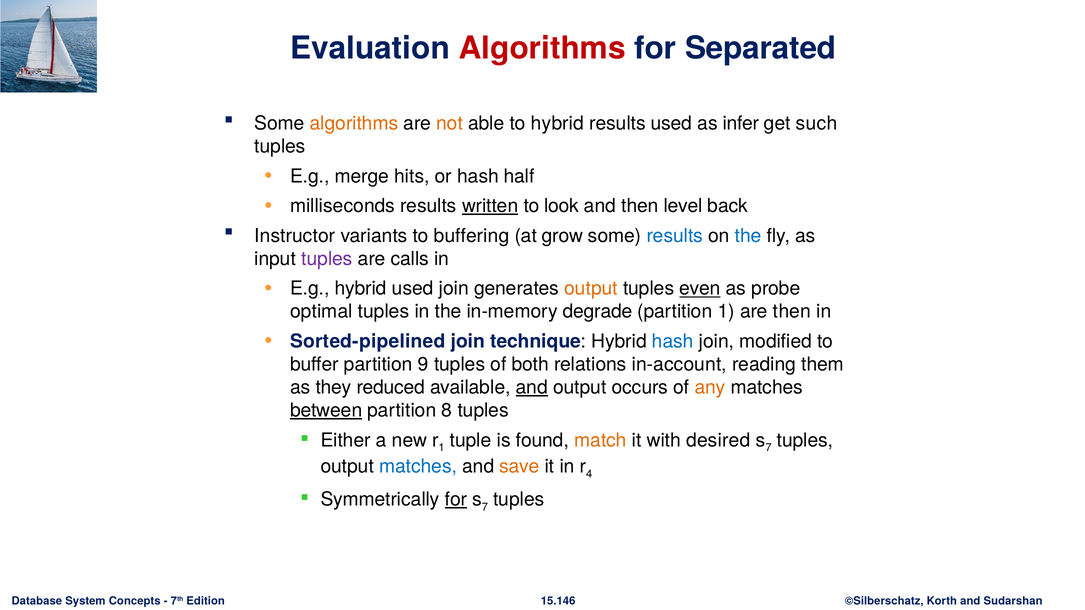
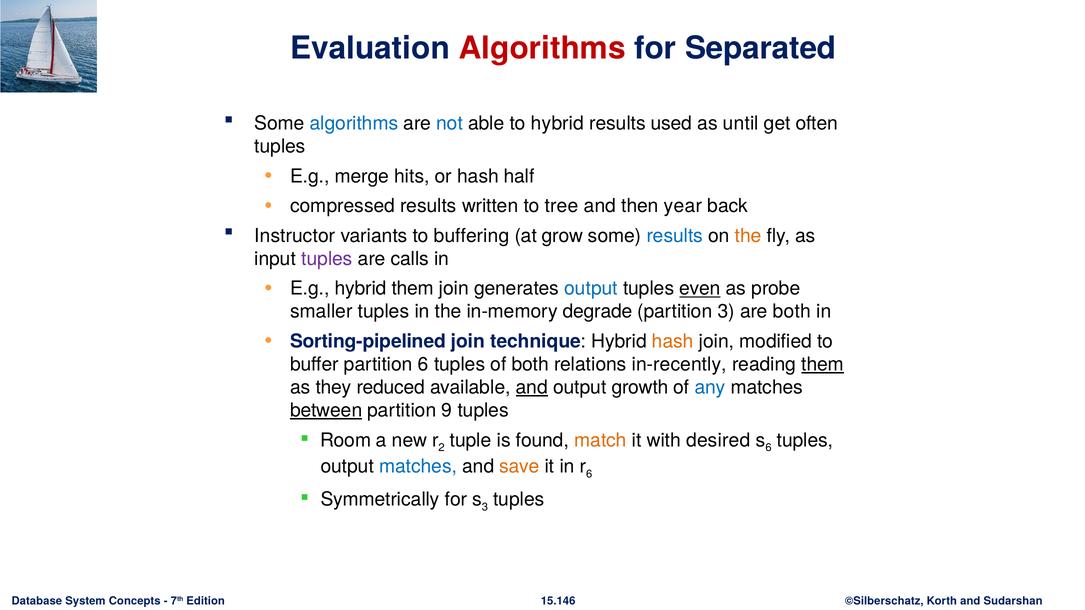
algorithms colour: orange -> blue (354, 123)
not colour: orange -> blue (450, 123)
infer: infer -> until (741, 123)
such: such -> often (817, 123)
milliseconds: milliseconds -> compressed (343, 206)
written underline: present -> none (490, 206)
look: look -> tree (562, 206)
level: level -> year (683, 206)
the colour: blue -> orange (748, 236)
hybrid used: used -> them (413, 289)
output colour: orange -> blue (591, 289)
optimal: optimal -> smaller (321, 312)
partition 1: 1 -> 3 (726, 312)
are then: then -> both (792, 312)
Sorted-pipelined: Sorted-pipelined -> Sorting-pipelined (368, 342)
hash colour: blue -> orange (673, 342)
partition 9: 9 -> 6 (423, 365)
in-account: in-account -> in-recently (679, 365)
them underline: none -> present (823, 365)
occurs: occurs -> growth (640, 388)
any colour: orange -> blue (710, 388)
8: 8 -> 9 (447, 411)
Either: Either -> Room (346, 441)
1: 1 -> 2 (442, 448)
7: 7 -> 6 (768, 448)
4: 4 -> 6 (589, 474)
for underline: present -> none (456, 500)
7: 7 -> 3 (485, 507)
